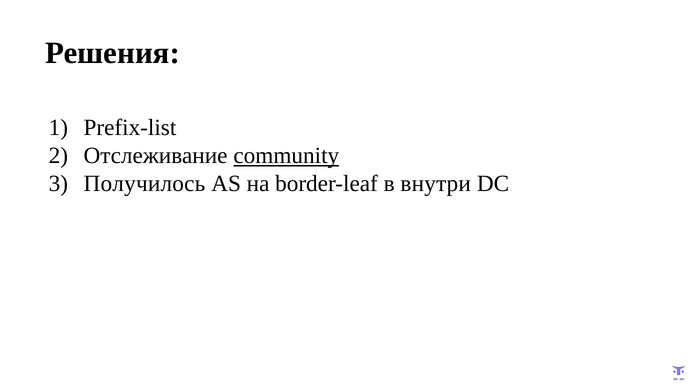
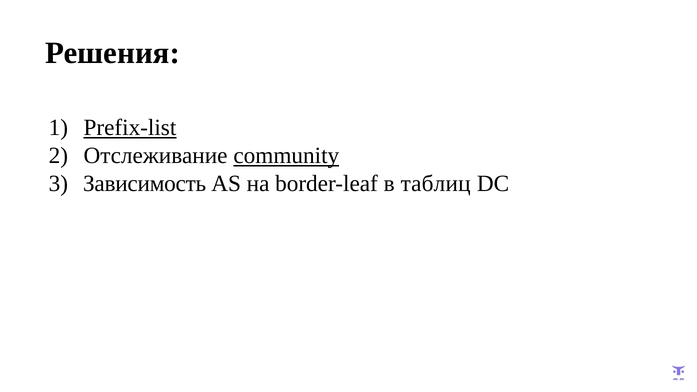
Prefix-list underline: none -> present (130, 128)
Получилось: Получилось -> Зависимость (145, 183)
внутри: внутри -> таблиц (436, 183)
